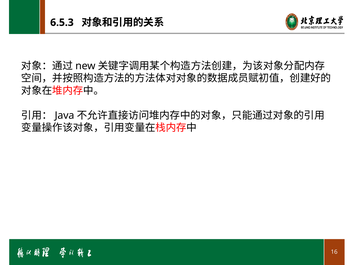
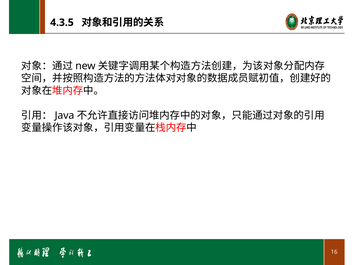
6.5.3: 6.5.3 -> 4.3.5 (62, 23)
